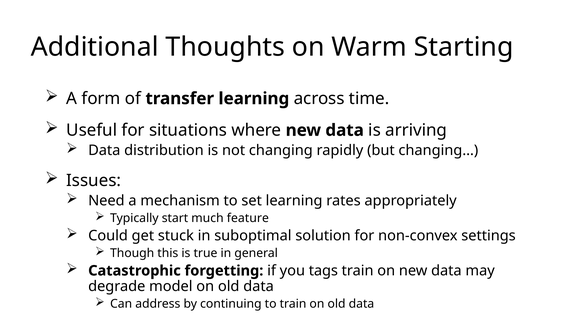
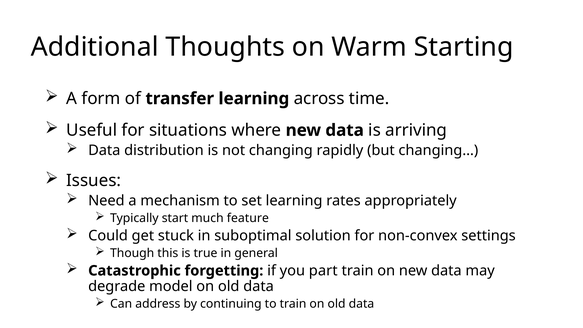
tags: tags -> part (323, 271)
